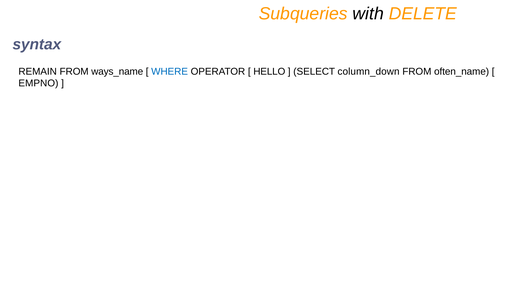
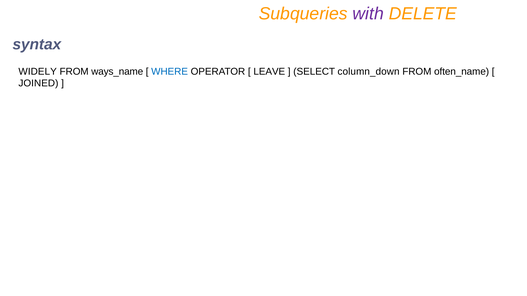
with colour: black -> purple (368, 14)
REMAIN: REMAIN -> WIDELY (38, 72)
HELLO: HELLO -> LEAVE (269, 72)
EMPNO: EMPNO -> JOINED (38, 83)
